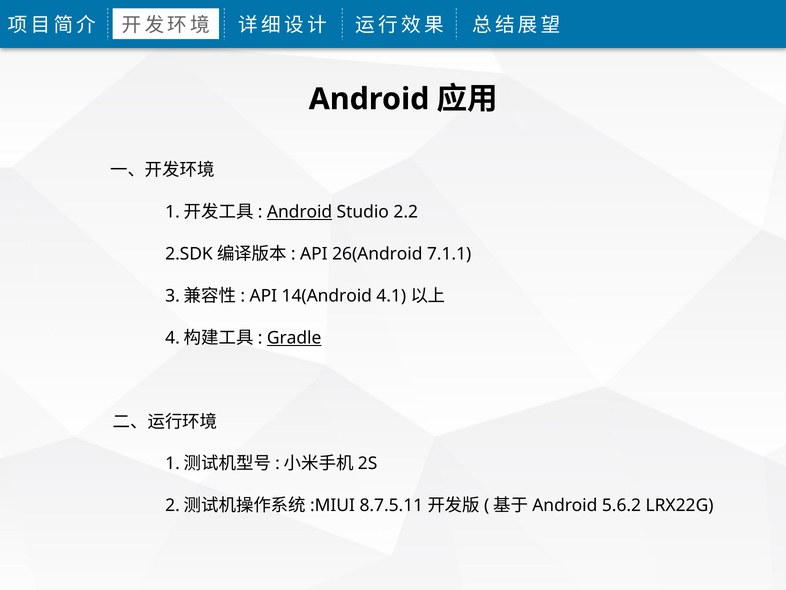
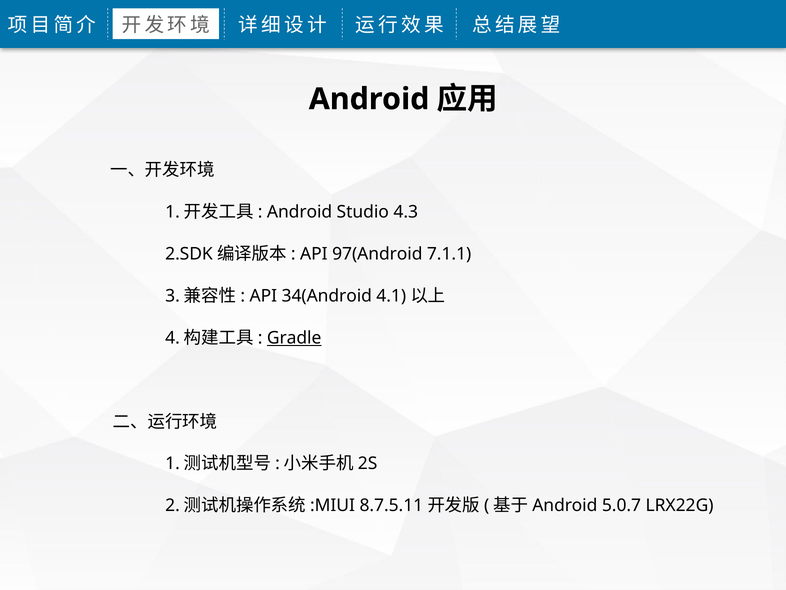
Android underline: present -> none (300, 212)
2.2: 2.2 -> 4.3 (406, 212)
26(Android: 26(Android -> 97(Android (377, 254)
14(Android: 14(Android -> 34(Android (327, 296)
5.6.2: 5.6.2 -> 5.0.7 (621, 505)
